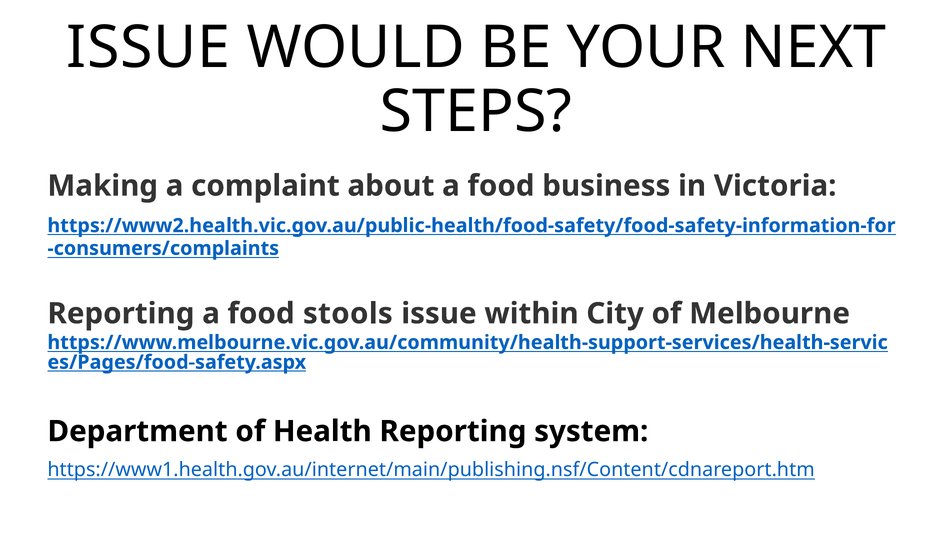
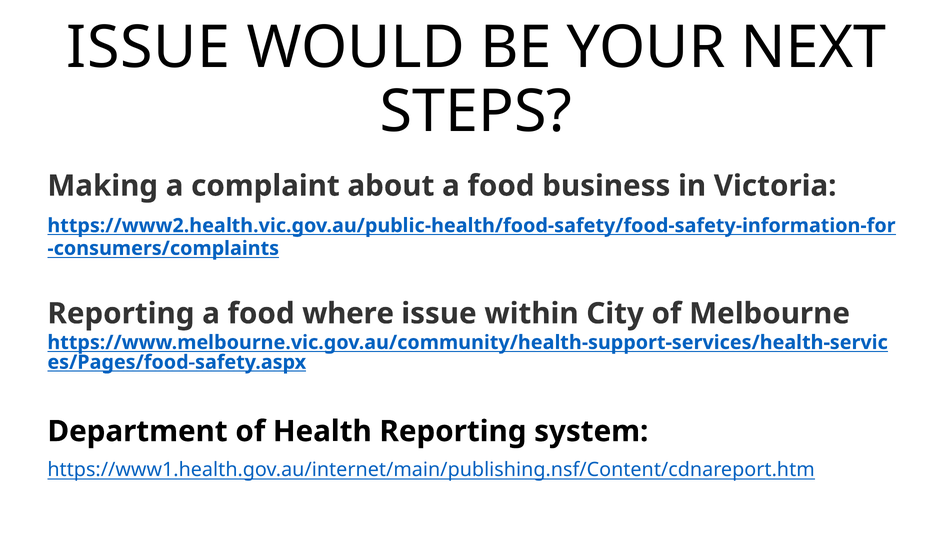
stools: stools -> where (348, 313)
